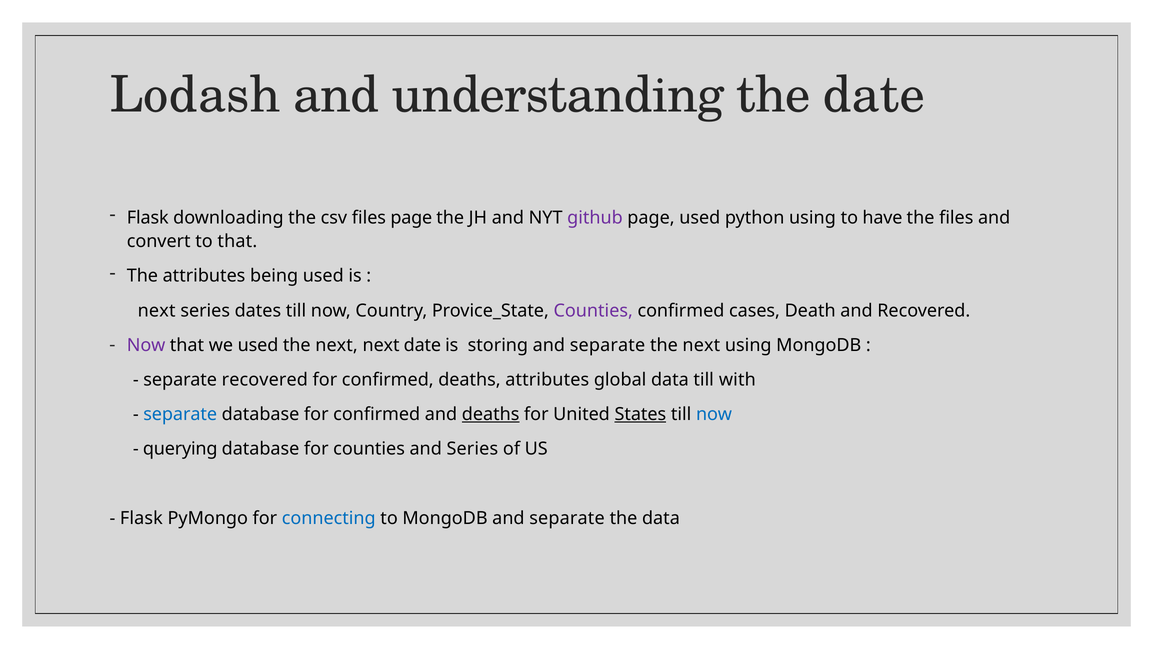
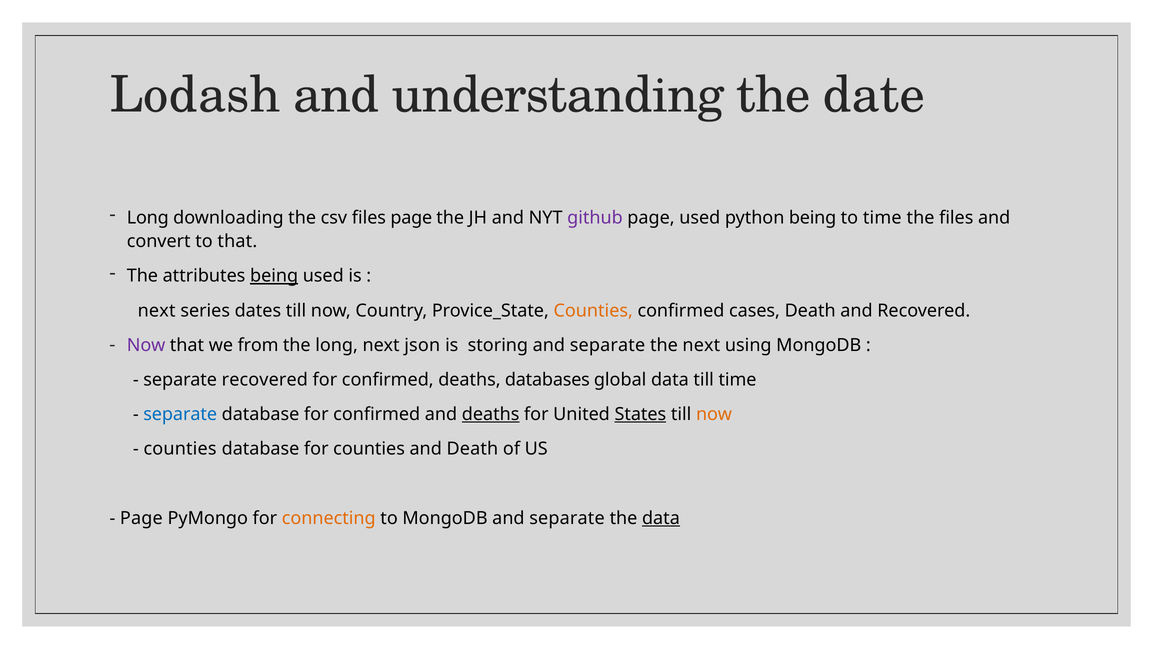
Flask: Flask -> Long (148, 217)
python using: using -> being (813, 217)
to have: have -> time (882, 217)
being underline: none -> present (274, 276)
Counties colour: purple -> orange (593, 310)
we used: used -> from (258, 345)
next: next -> long (337, 345)
next date: date -> json (422, 345)
deaths attributes: attributes -> databases (547, 380)
till with: with -> time (738, 380)
now colour: blue -> orange (714, 414)
querying: querying -> counties (180, 449)
and Series: Series -> Death (472, 449)
Flask: Flask -> Page (141, 518)
connecting colour: blue -> orange (329, 518)
data underline: none -> present (661, 518)
